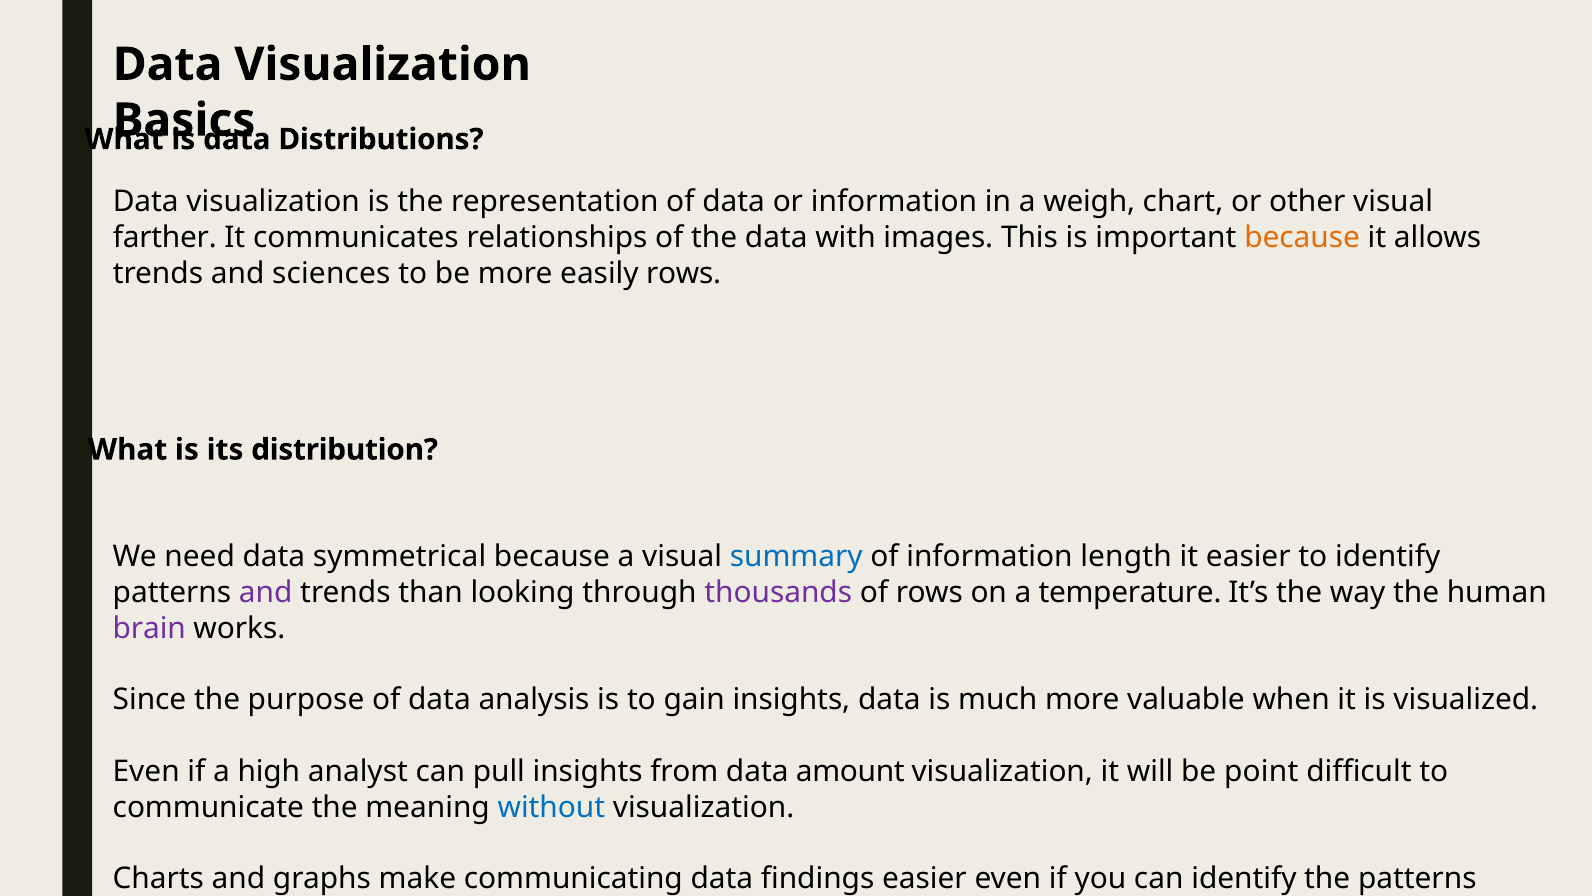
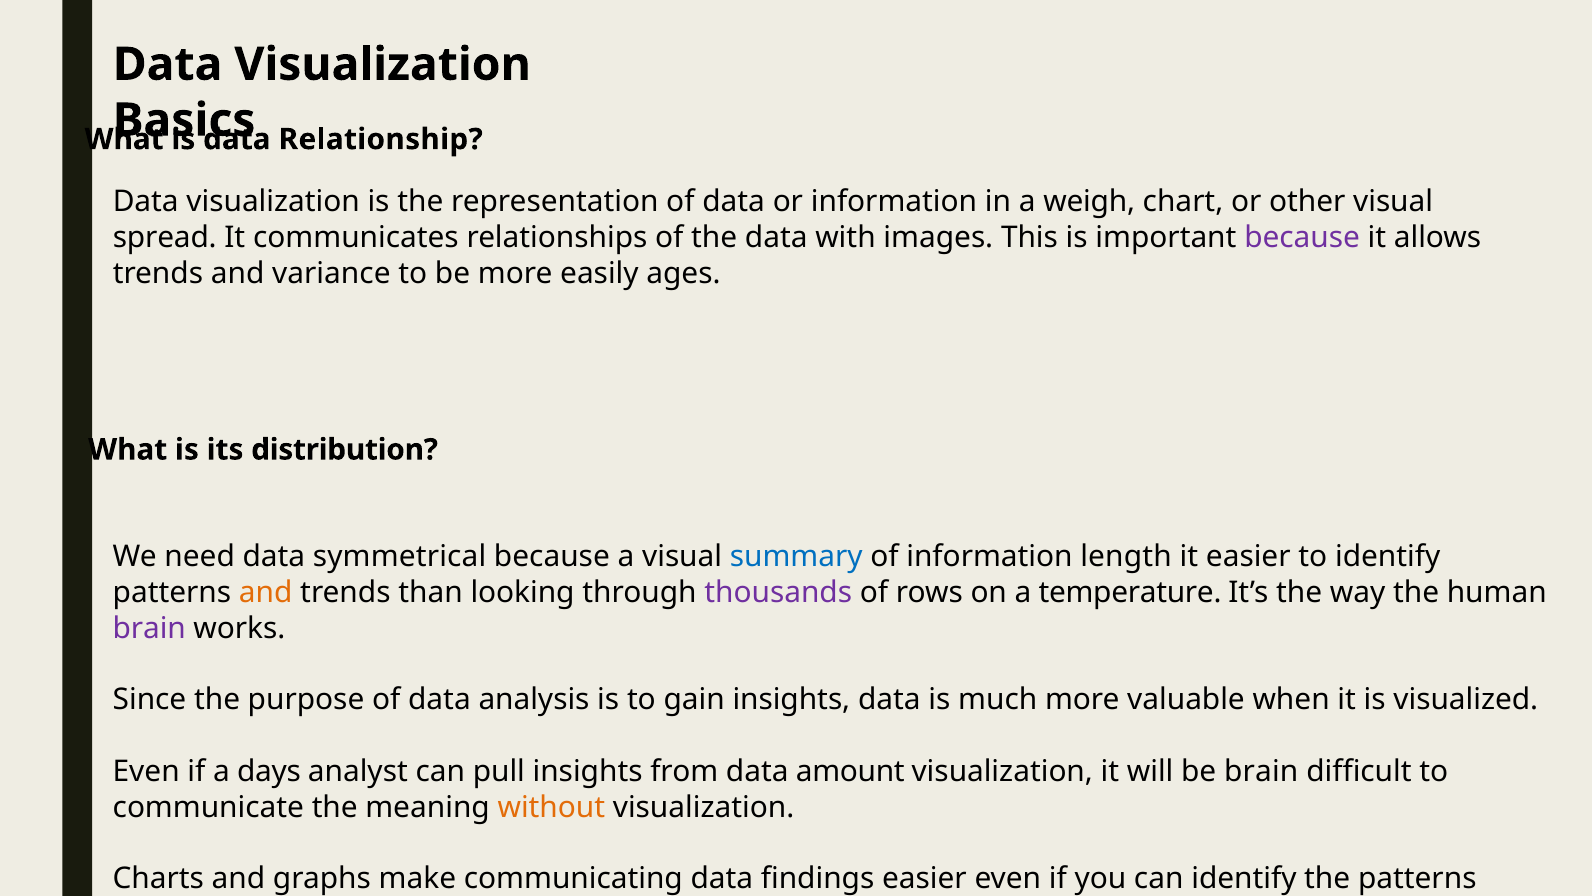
Distributions: Distributions -> Relationship (381, 139)
farther: farther -> spread (165, 238)
because colour: orange -> purple (1302, 238)
sciences: sciences -> variance (331, 274)
easily rows: rows -> ages (683, 274)
and colour: purple -> orange (266, 592)
high: high -> days (269, 771)
be point: point -> brain (1261, 771)
without colour: blue -> orange (551, 807)
